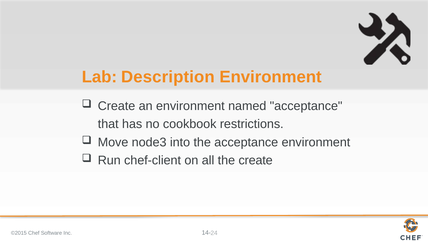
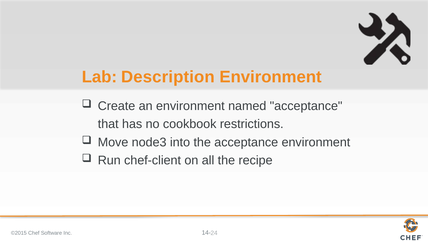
the create: create -> recipe (256, 160)
